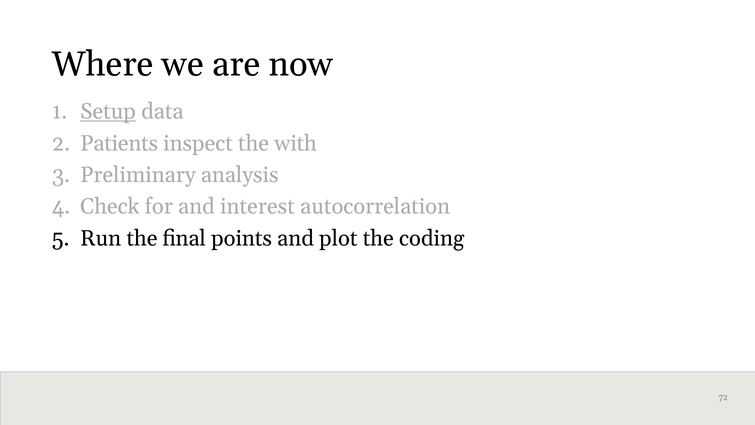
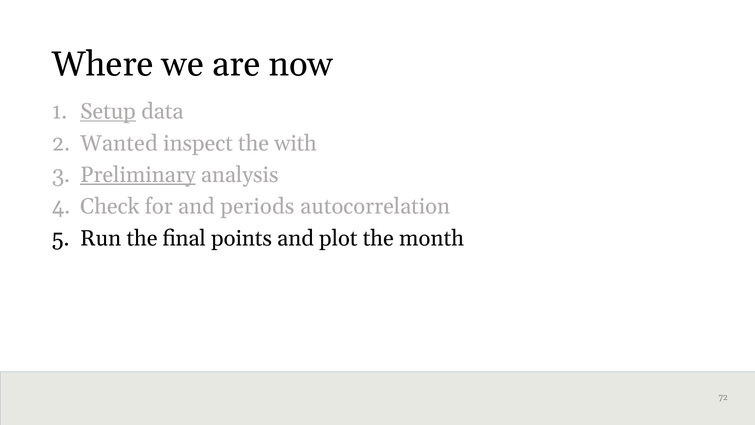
Patients: Patients -> Wanted (119, 143)
Preliminary underline: none -> present (138, 175)
interest: interest -> periods (257, 206)
coding: coding -> month (432, 238)
